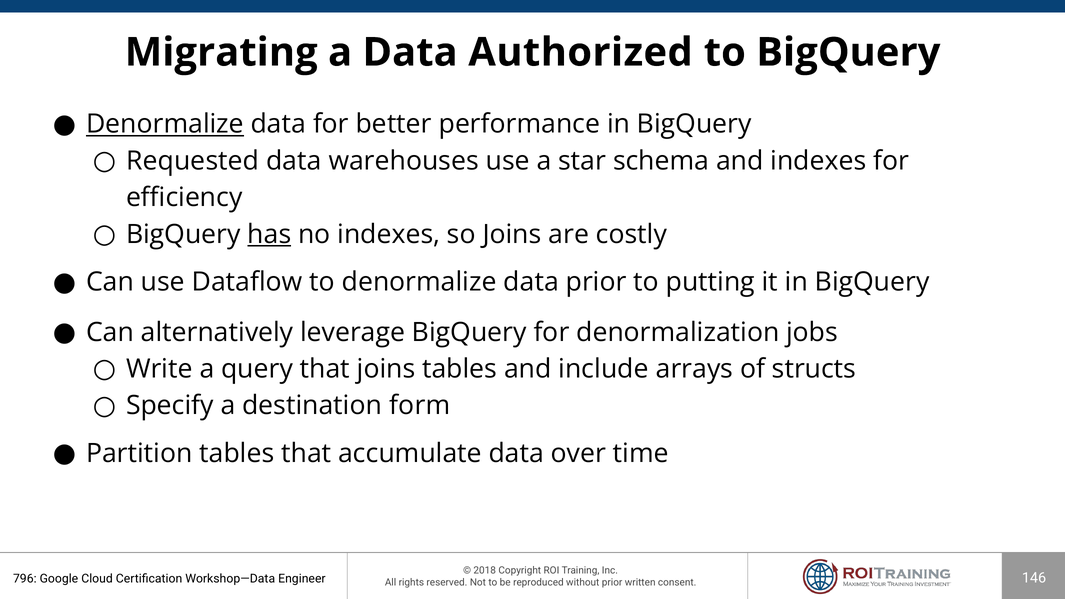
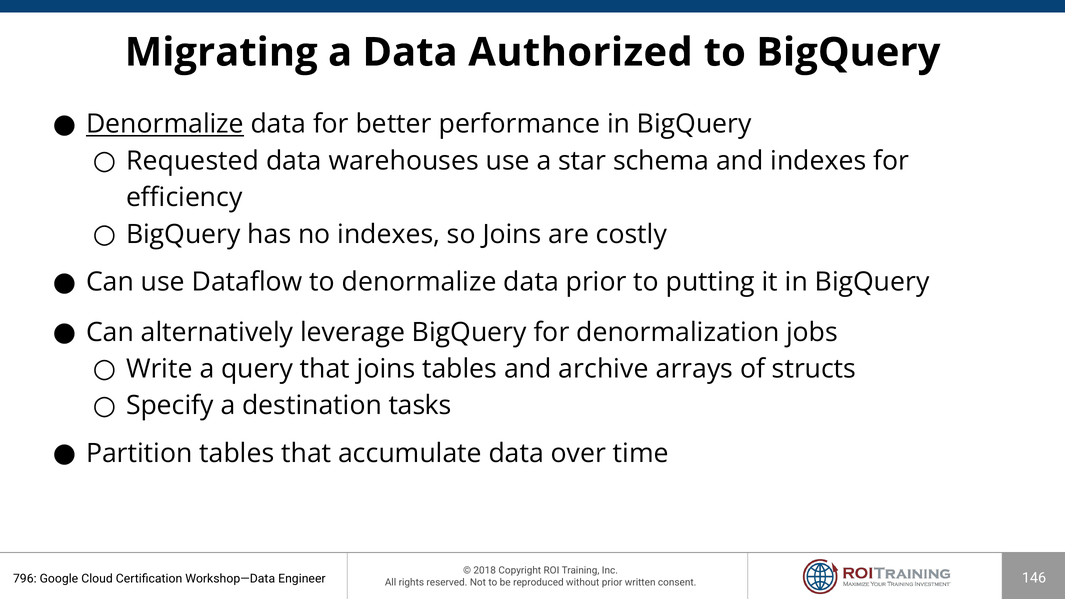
has underline: present -> none (269, 234)
include: include -> archive (603, 369)
form: form -> tasks (420, 406)
